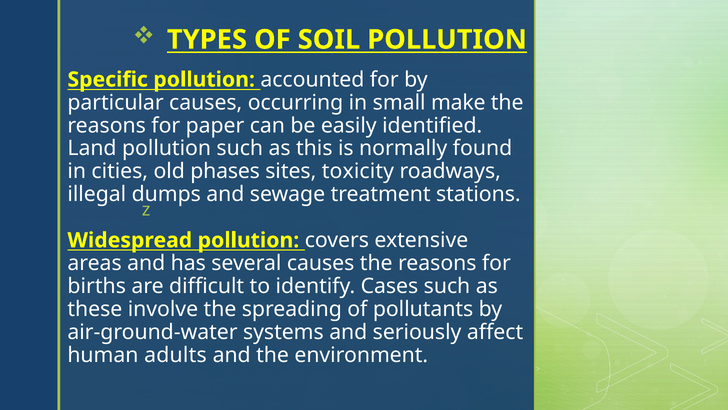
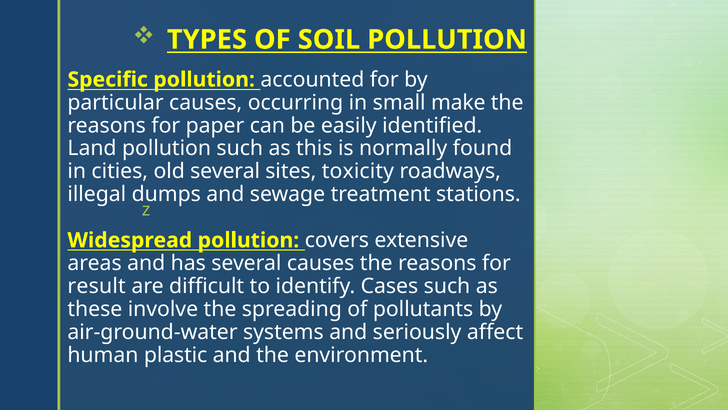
old phases: phases -> several (225, 171)
births: births -> result (97, 286)
adults: adults -> plastic (176, 355)
